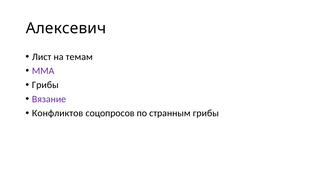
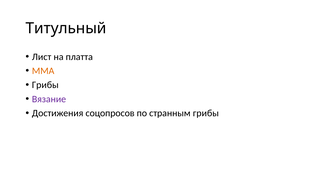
Алeксевич: Алeксевич -> Титульный (66, 28)
темам: темам -> платта (79, 57)
ММА colour: purple -> orange (43, 71)
Конфликтов: Конфликтов -> Достижения (58, 113)
